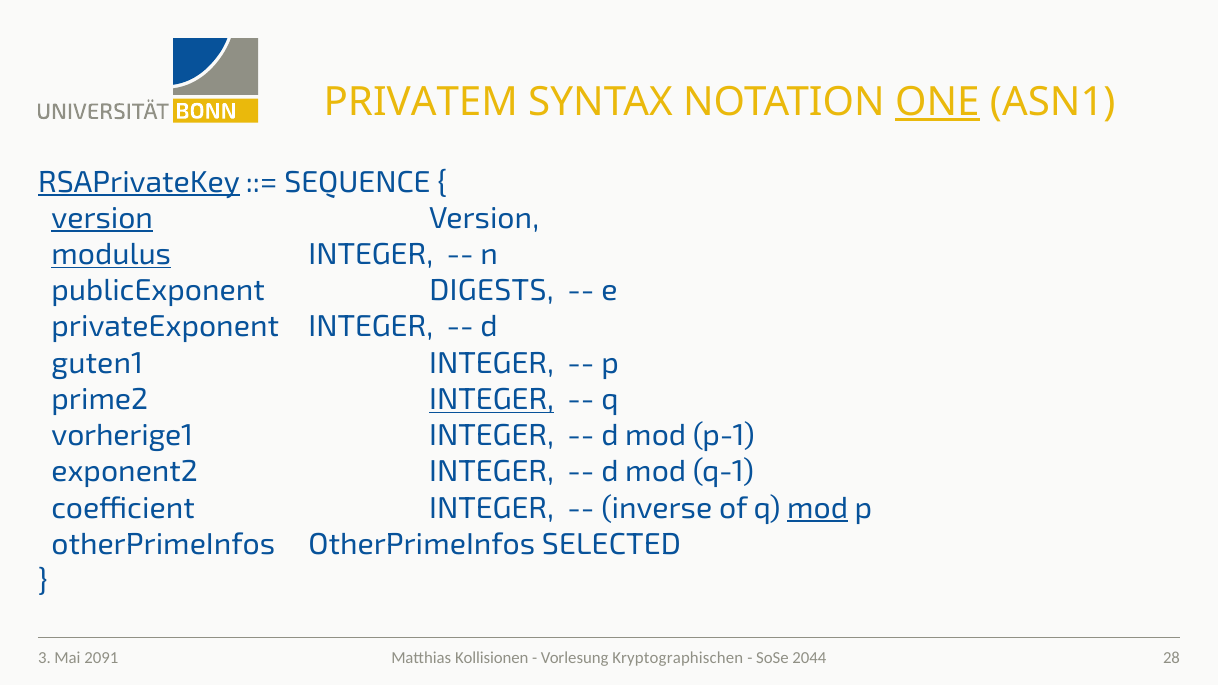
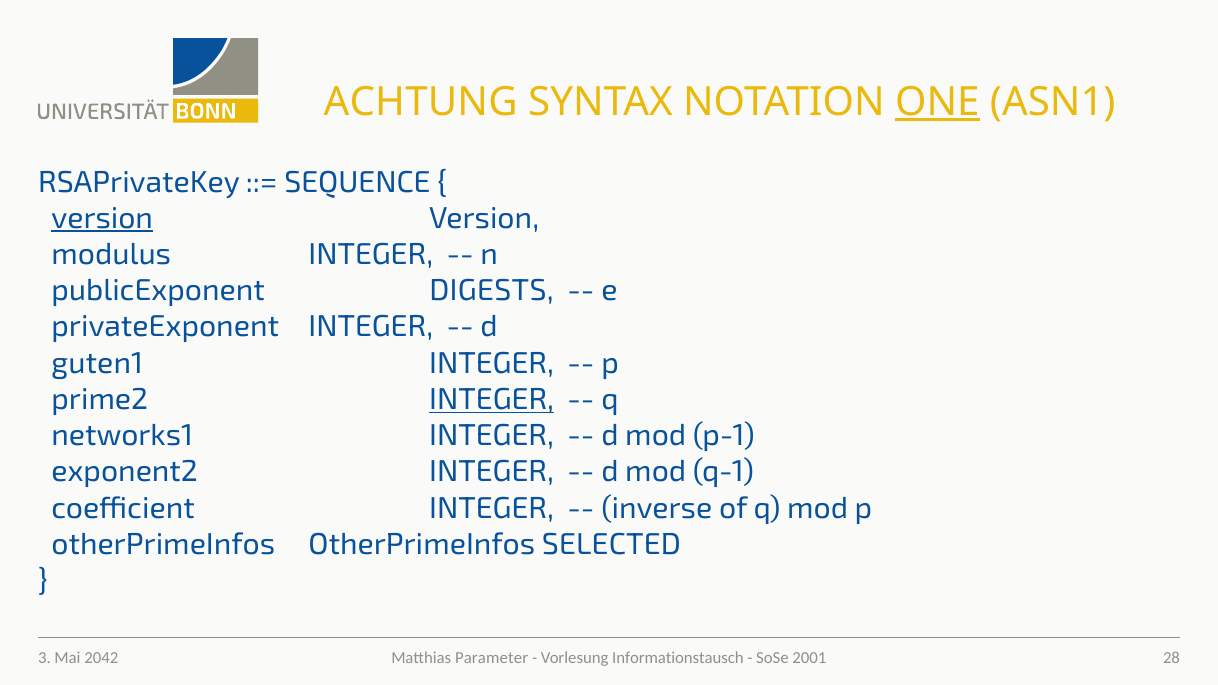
PRIVATEM: PRIVATEM -> ACHTUNG (421, 102)
RSAPrivateKey underline: present -> none (139, 182)
modulus underline: present -> none (111, 255)
vorherige1: vorherige1 -> networks1 (122, 436)
mod underline: present -> none (818, 508)
Kollisionen: Kollisionen -> Parameter (492, 658)
Kryptographischen: Kryptographischen -> Informationstausch (678, 658)
2044: 2044 -> 2001 (809, 658)
2091: 2091 -> 2042 (101, 658)
